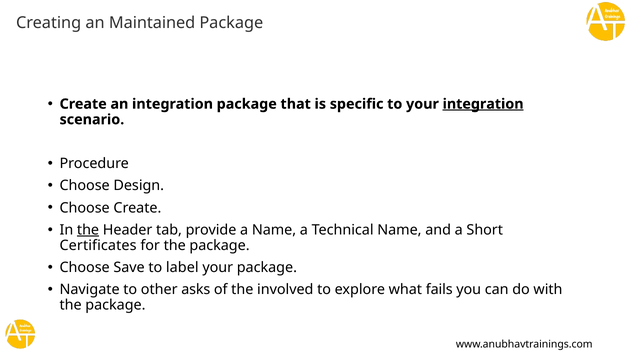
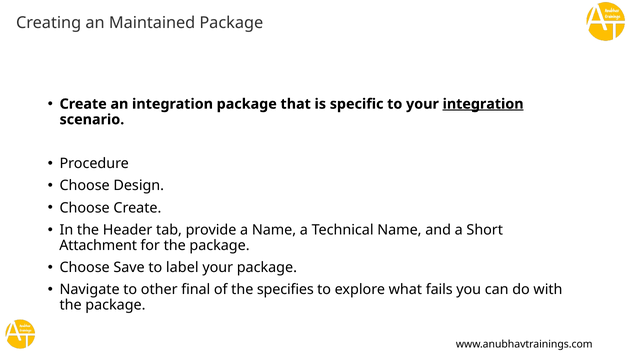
the underline: present -> none (88, 230)
Certificates: Certificates -> Attachment (98, 245)
asks: asks -> final (196, 289)
involved: involved -> specifies (285, 289)
